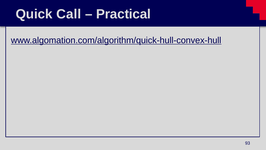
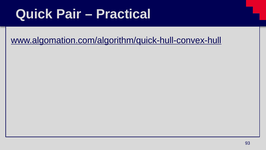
Call: Call -> Pair (69, 14)
